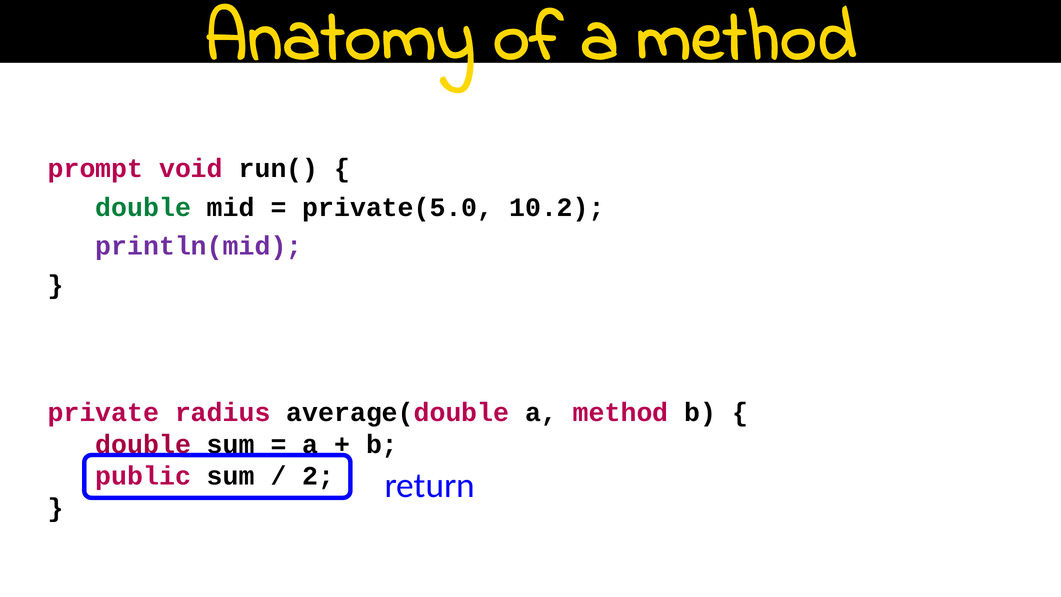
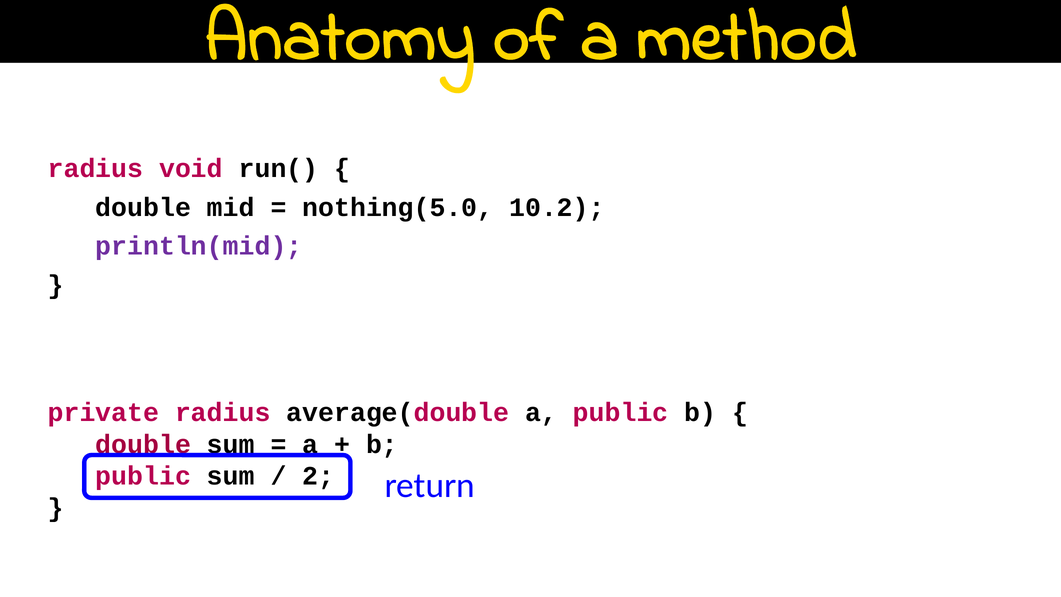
prompt: prompt -> radius (95, 168)
double colour: green -> black (143, 207)
private(5.0: private(5.0 -> nothing(5.0 (398, 207)
average(double a method: method -> public (621, 412)
